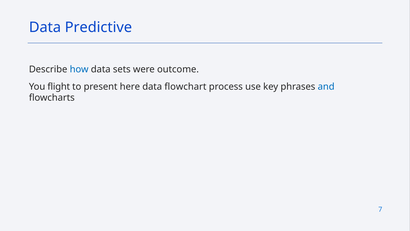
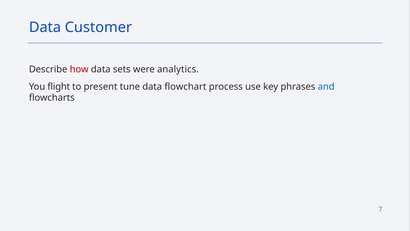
Predictive: Predictive -> Customer (98, 27)
how colour: blue -> red (79, 69)
outcome: outcome -> analytics (178, 69)
here: here -> tune (130, 86)
